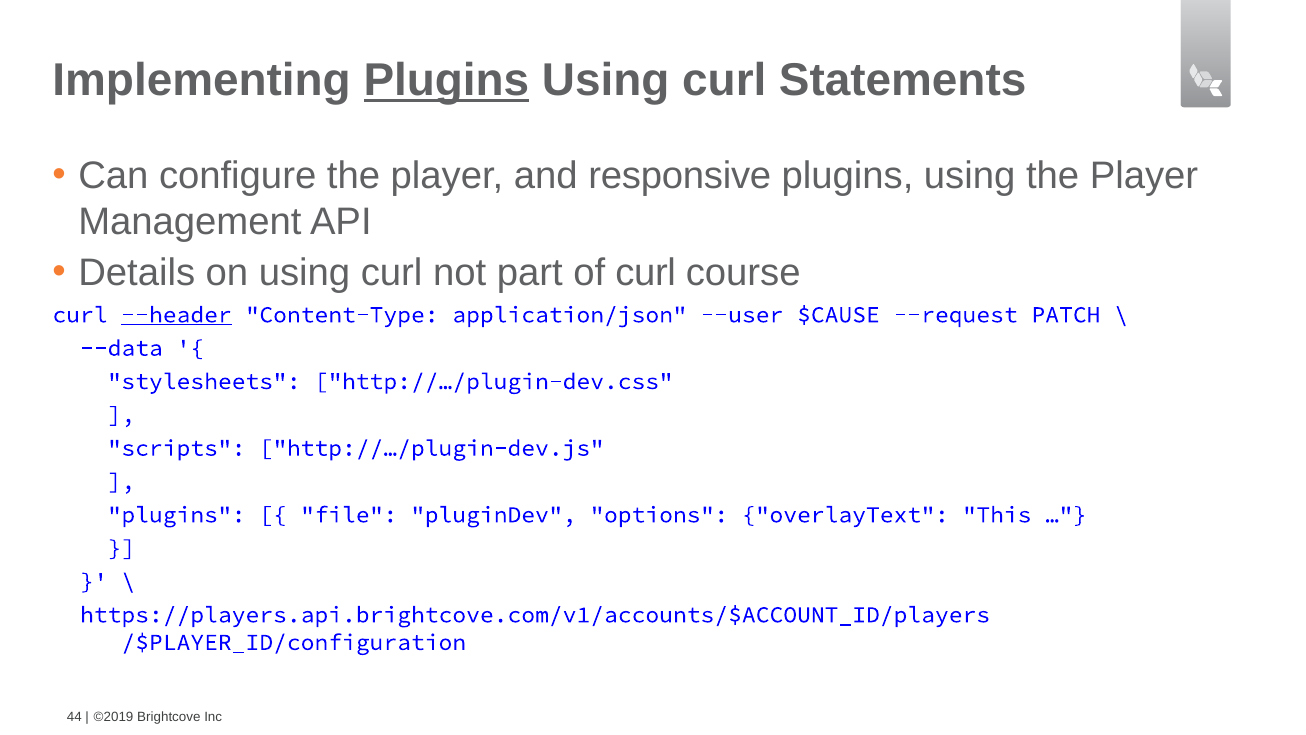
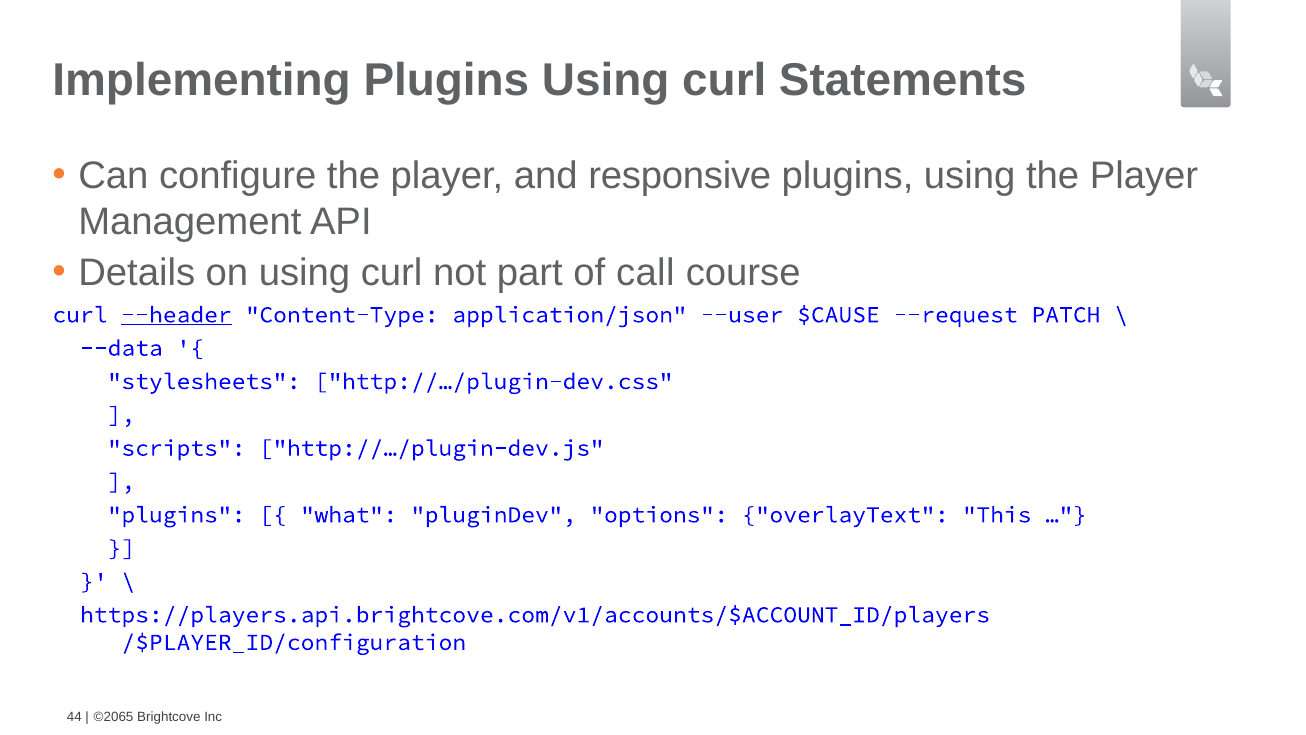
Plugins underline: present -> none (446, 80)
of curl: curl -> call (645, 273)
file: file -> what (349, 515)
©2019: ©2019 -> ©2065 (114, 717)
